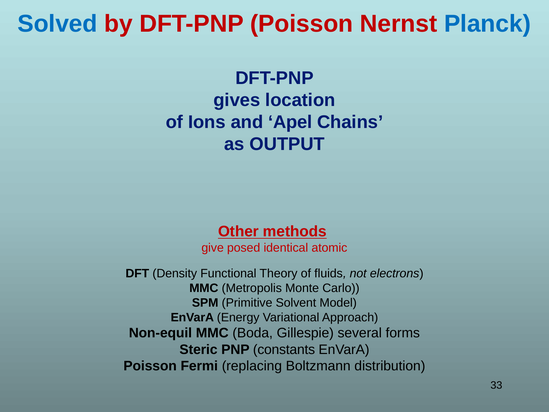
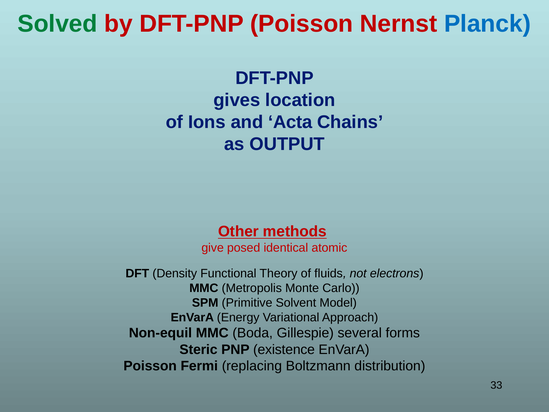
Solved colour: blue -> green (57, 24)
Apel: Apel -> Acta (290, 122)
constants: constants -> existence (284, 349)
